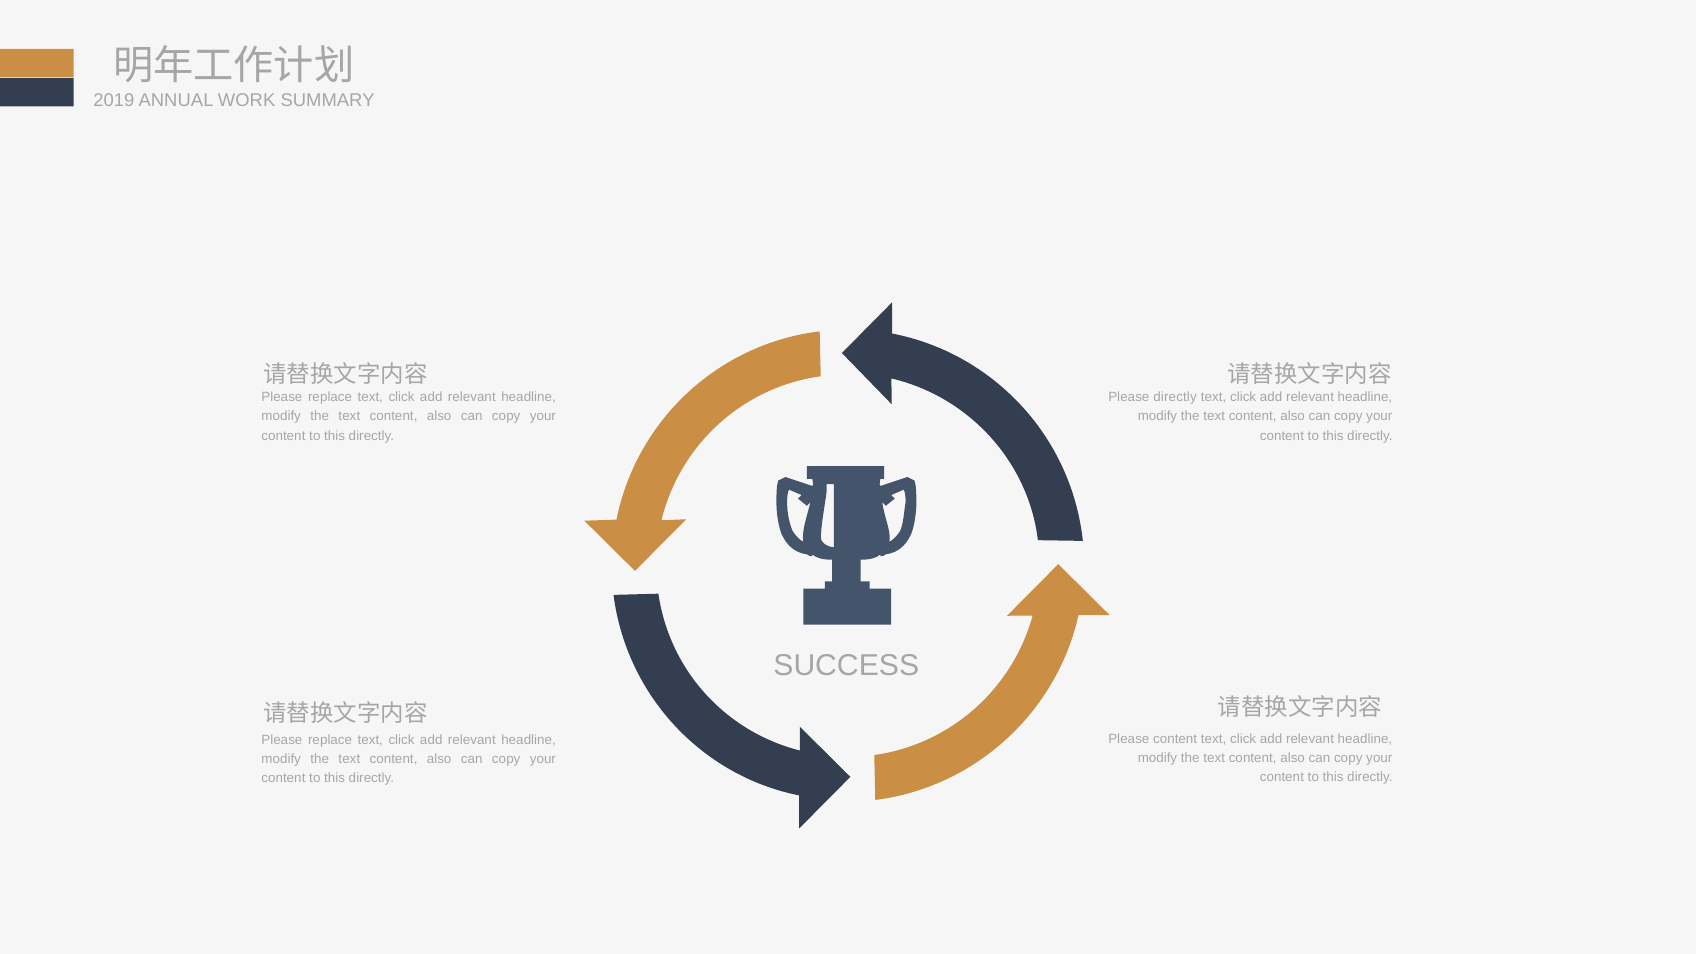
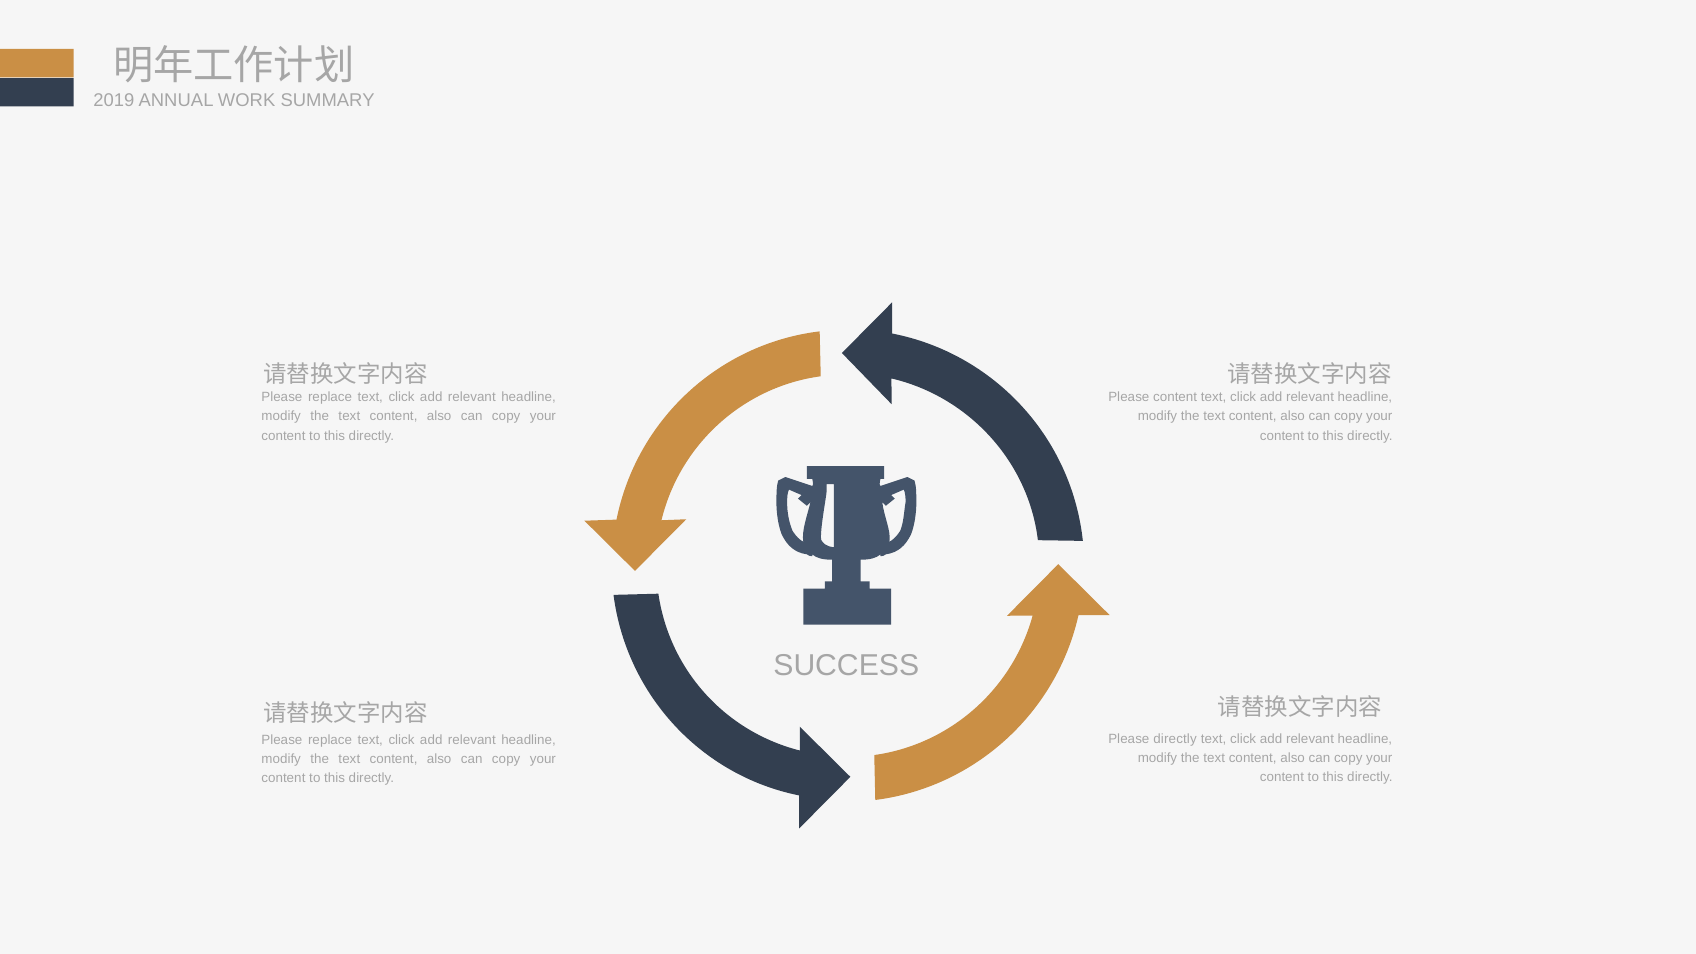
Please directly: directly -> content (1175, 397)
Please content: content -> directly (1175, 739)
